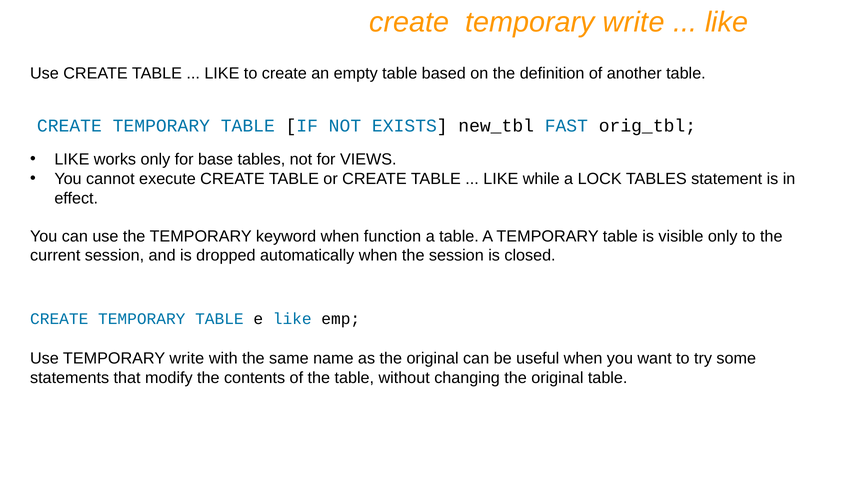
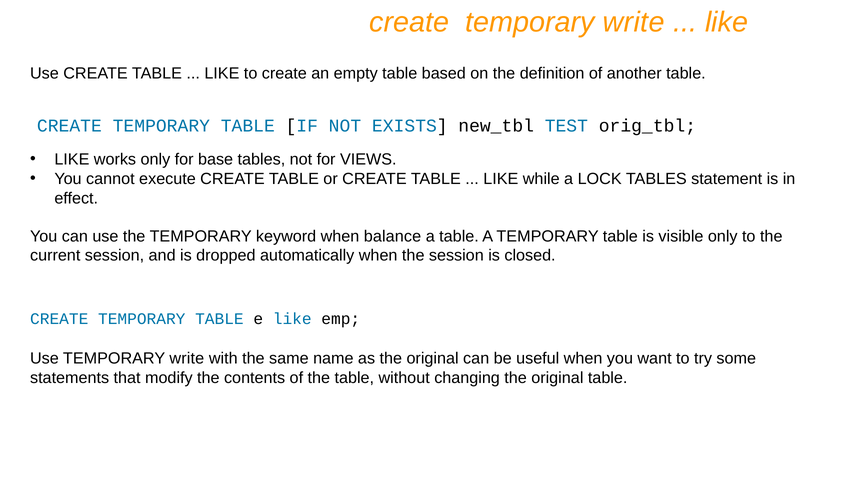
FAST: FAST -> TEST (566, 126)
function: function -> balance (392, 236)
